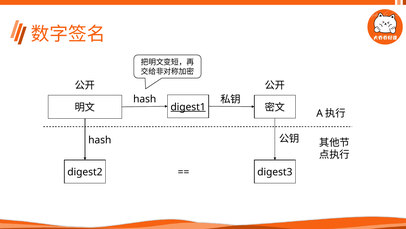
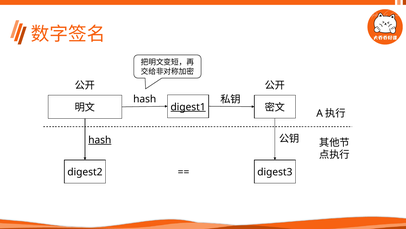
hash underline: none -> present (100, 140)
